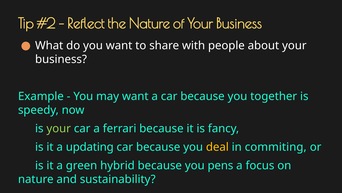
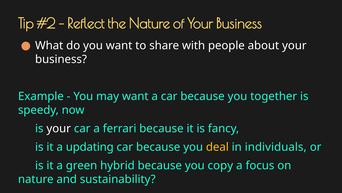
your colour: light green -> white (59, 128)
commiting: commiting -> individuals (276, 147)
pens: pens -> copy (220, 165)
